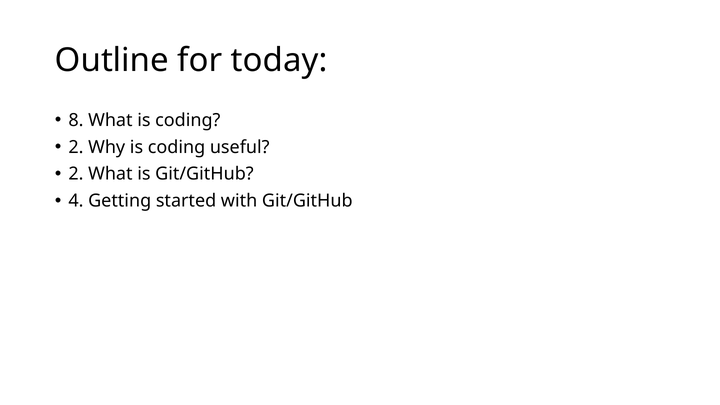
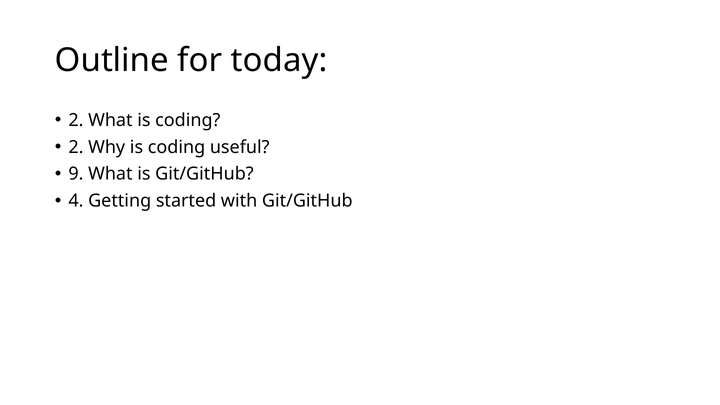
8: 8 -> 2 (76, 120)
2: 2 -> 9 (76, 174)
